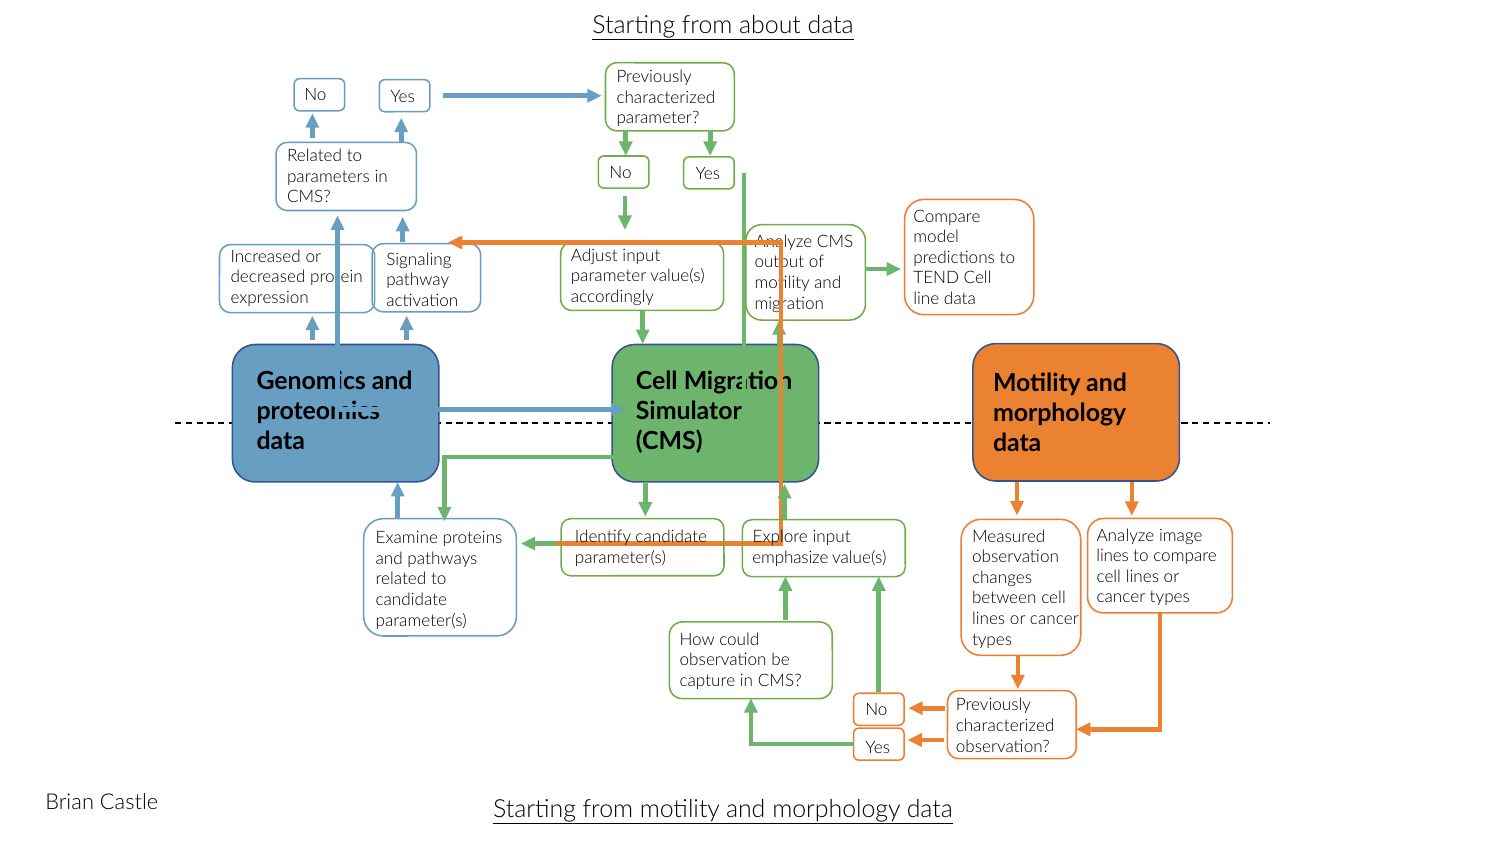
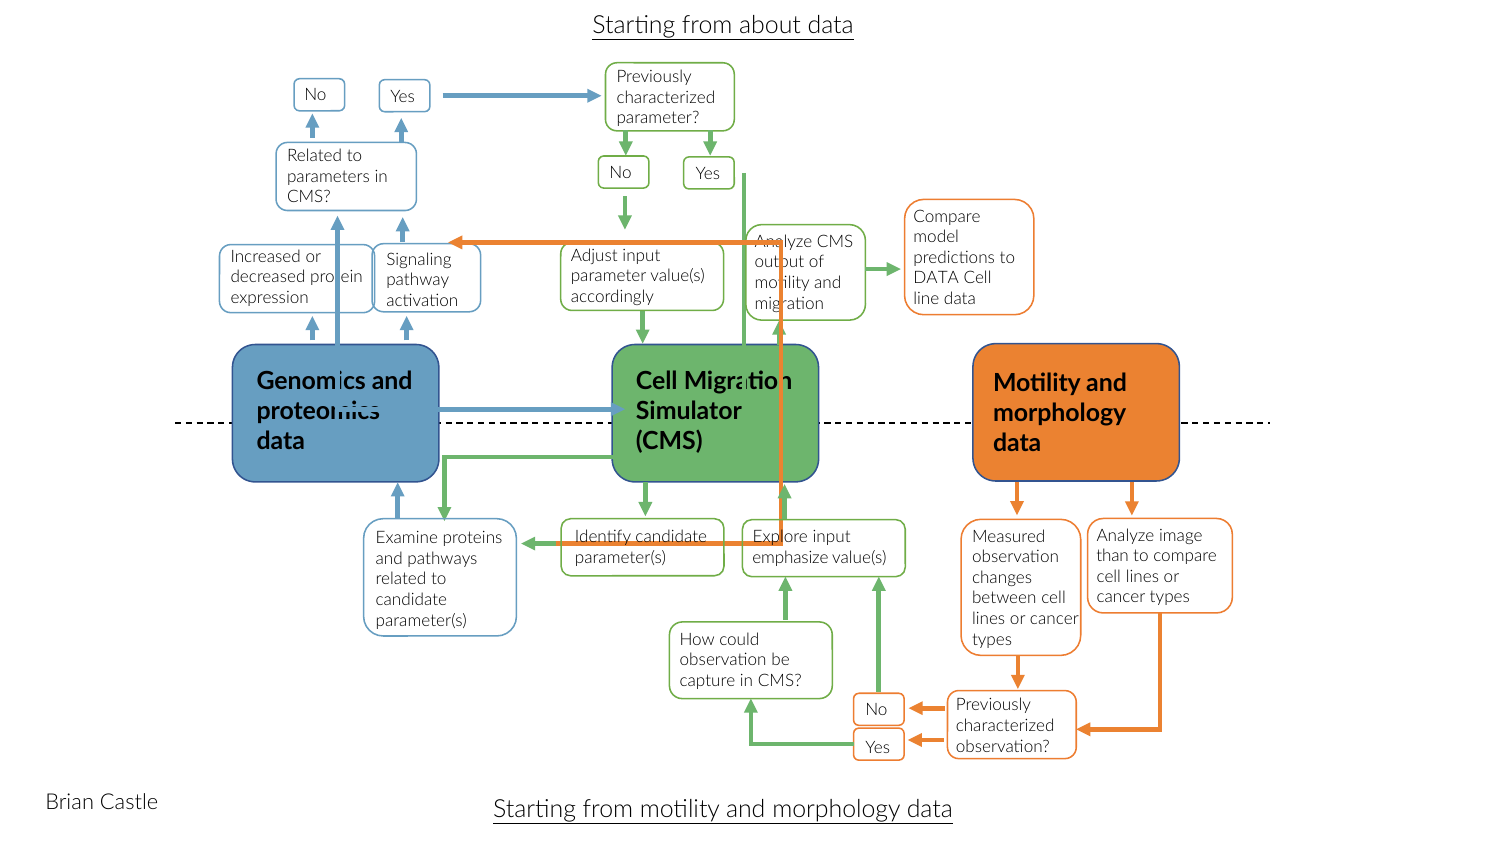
TEND: TEND -> DATA (936, 278)
lines: lines -> than (1113, 556)
